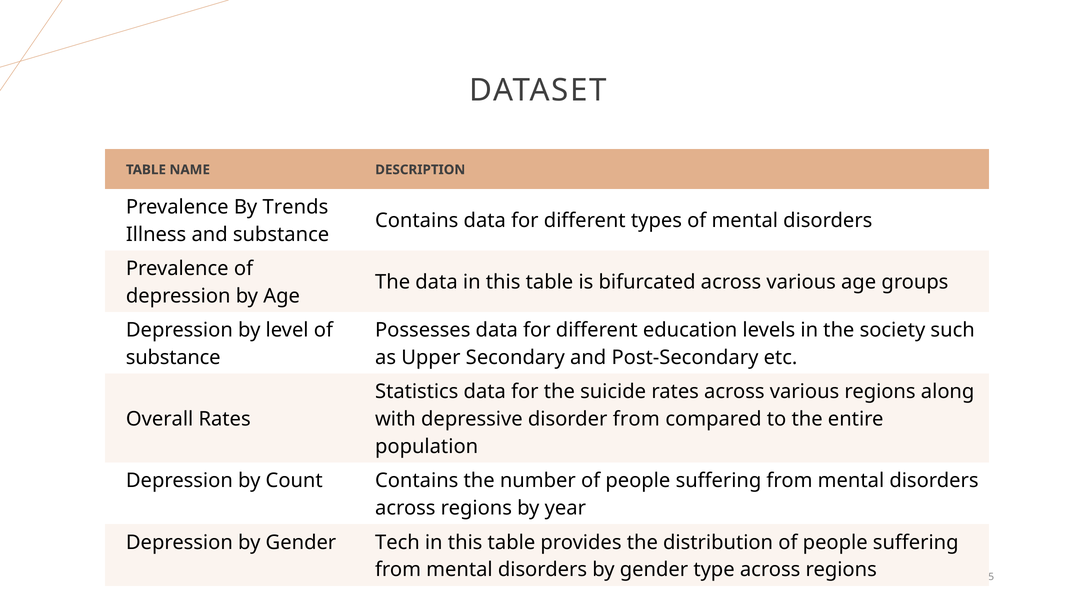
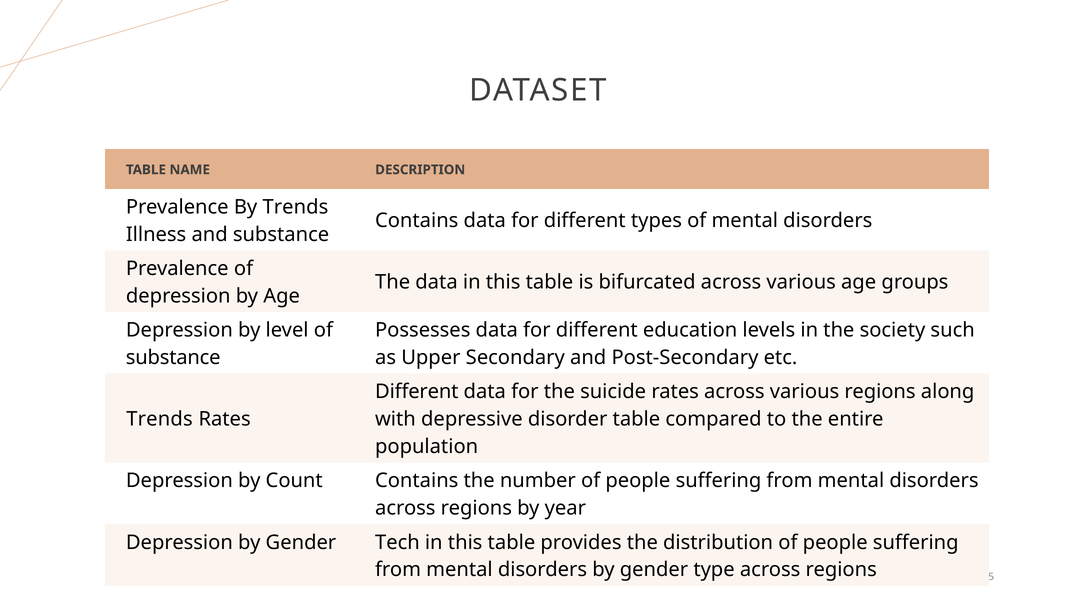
Statistics: Statistics -> Different (417, 392)
Overall: Overall -> Trends (160, 419)
disorder from: from -> table (636, 419)
